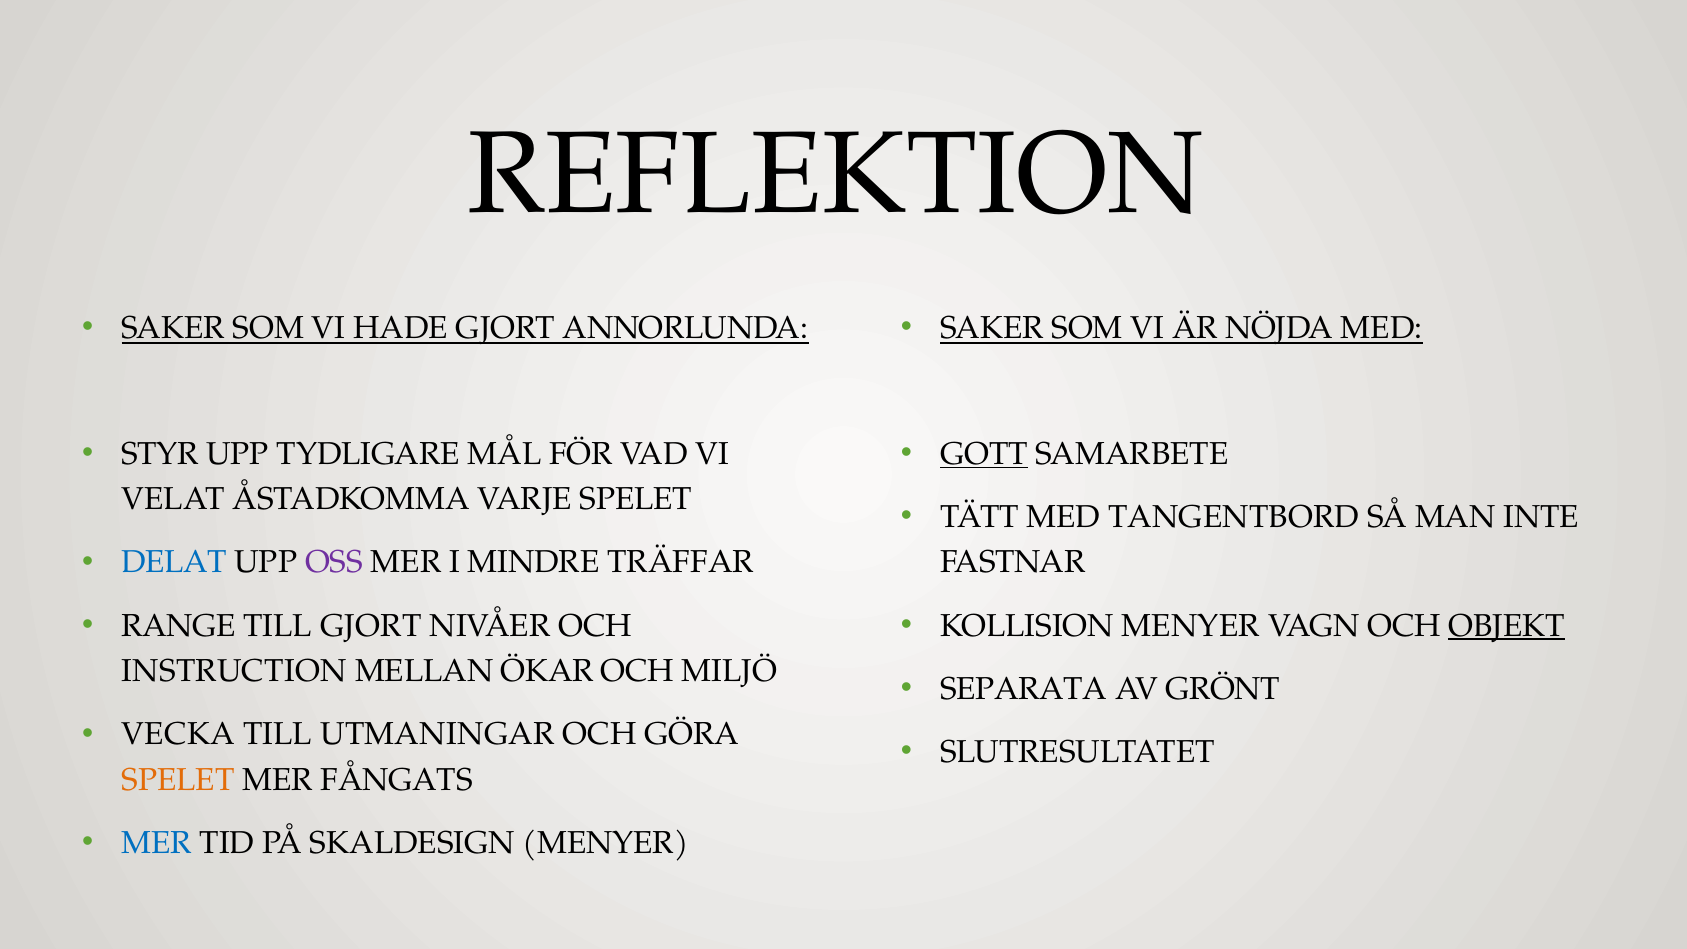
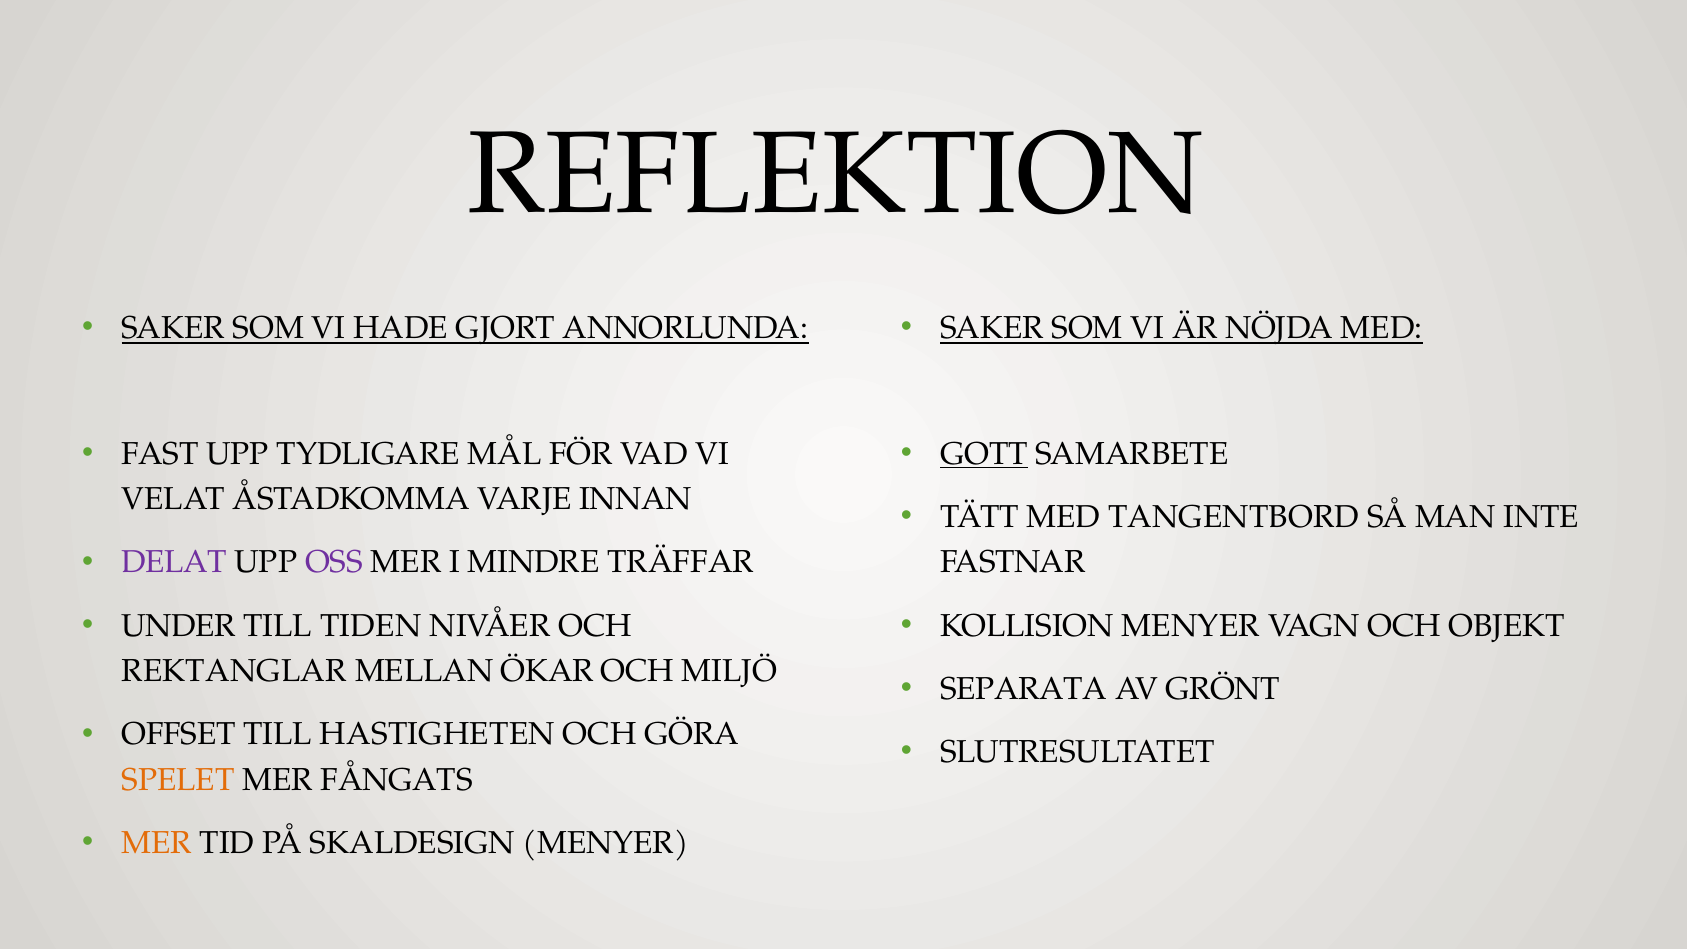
STYR: STYR -> FAST (160, 454)
VARJE SPELET: SPELET -> INNAN (636, 499)
DELAT colour: blue -> purple (174, 562)
RANGE: RANGE -> UNDER (179, 626)
TILL GJORT: GJORT -> TIDEN (371, 626)
OBJEKT underline: present -> none (1507, 626)
INSTRUCTION: INSTRUCTION -> REKTANGLAR (234, 671)
VECKA: VECKA -> OFFSET (179, 734)
UTMANINGAR: UTMANINGAR -> HASTIGHETEN (437, 734)
MER colour: blue -> orange (157, 843)
